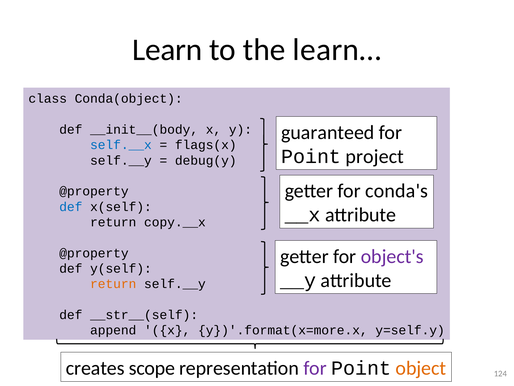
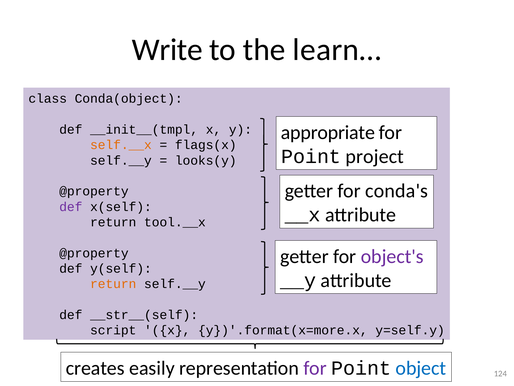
Learn: Learn -> Write (167, 50)
guaranteed: guaranteed -> appropriate (328, 132)
__init__(body: __init__(body -> __init__(tmpl (144, 129)
self.__x colour: blue -> orange (121, 145)
debug(y: debug(y -> looks(y (206, 160)
def colour: blue -> purple (71, 207)
copy.__x: copy.__x -> tool.__x (175, 222)
append: append -> script (113, 330)
scope: scope -> easily (152, 368)
object colour: orange -> blue (421, 368)
